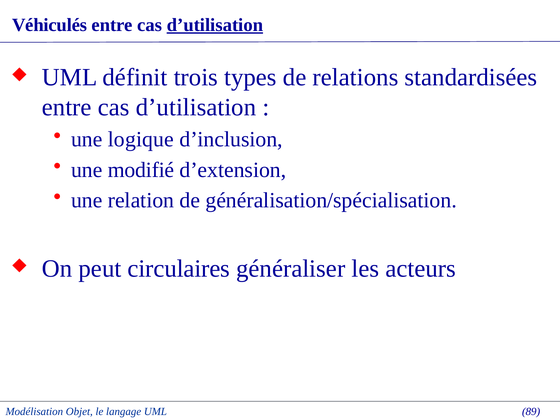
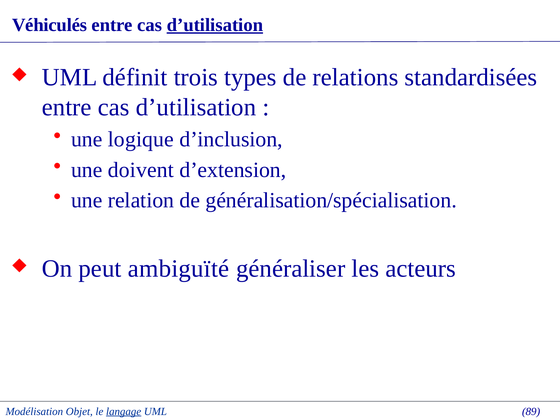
modifié: modifié -> doivent (141, 170)
circulaires: circulaires -> ambiguïté (179, 268)
langage underline: none -> present (124, 411)
